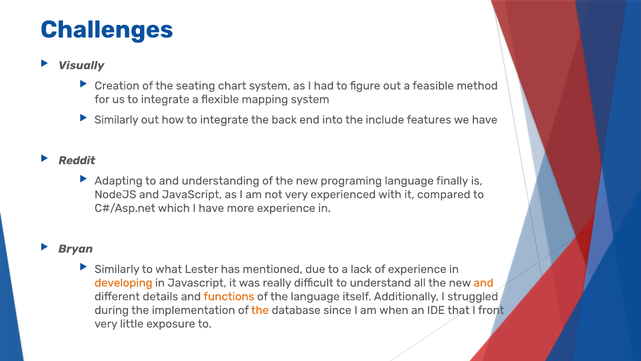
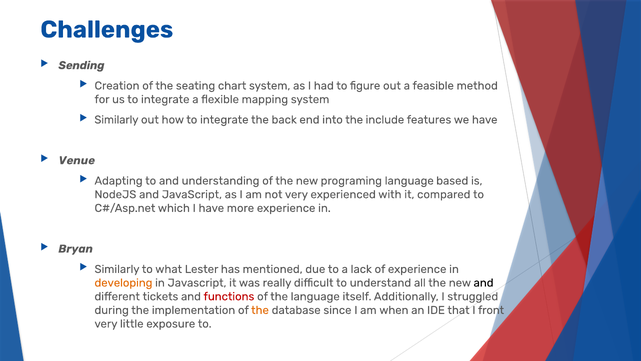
Visually: Visually -> Sending (81, 65)
Reddit: Reddit -> Venue (77, 160)
finally: finally -> based (452, 181)
and colour: orange -> black (484, 283)
details: details -> tickets (160, 296)
functions colour: orange -> red (229, 296)
